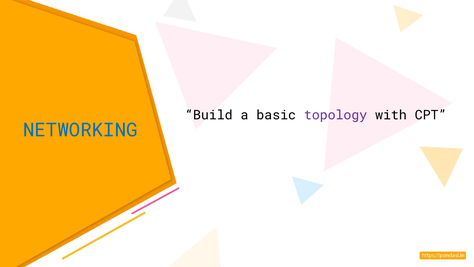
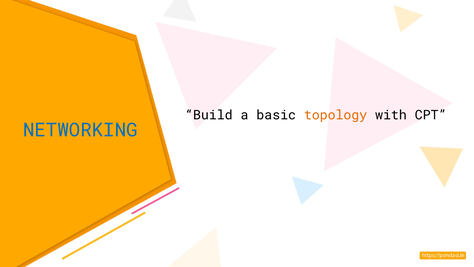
topology colour: purple -> orange (336, 115)
